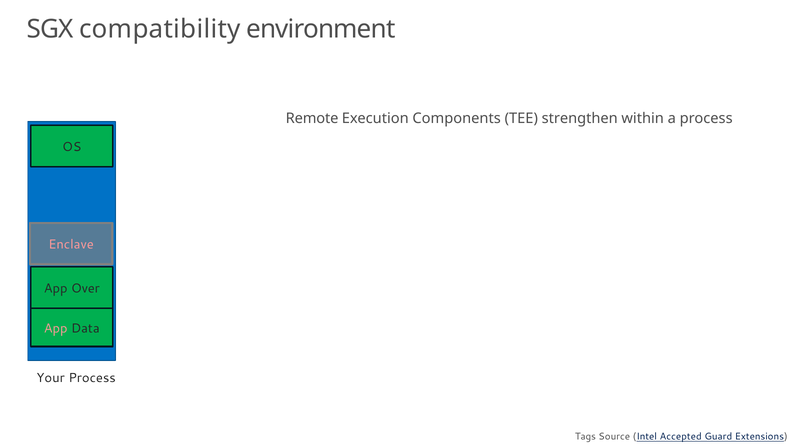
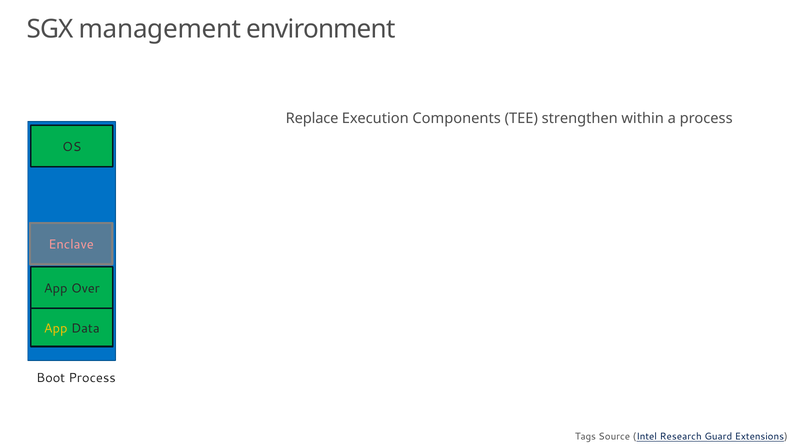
compatibility: compatibility -> management (160, 29)
Remote: Remote -> Replace (312, 119)
App colour: pink -> yellow (56, 328)
Your: Your -> Boot (51, 378)
Accepted: Accepted -> Research (681, 437)
